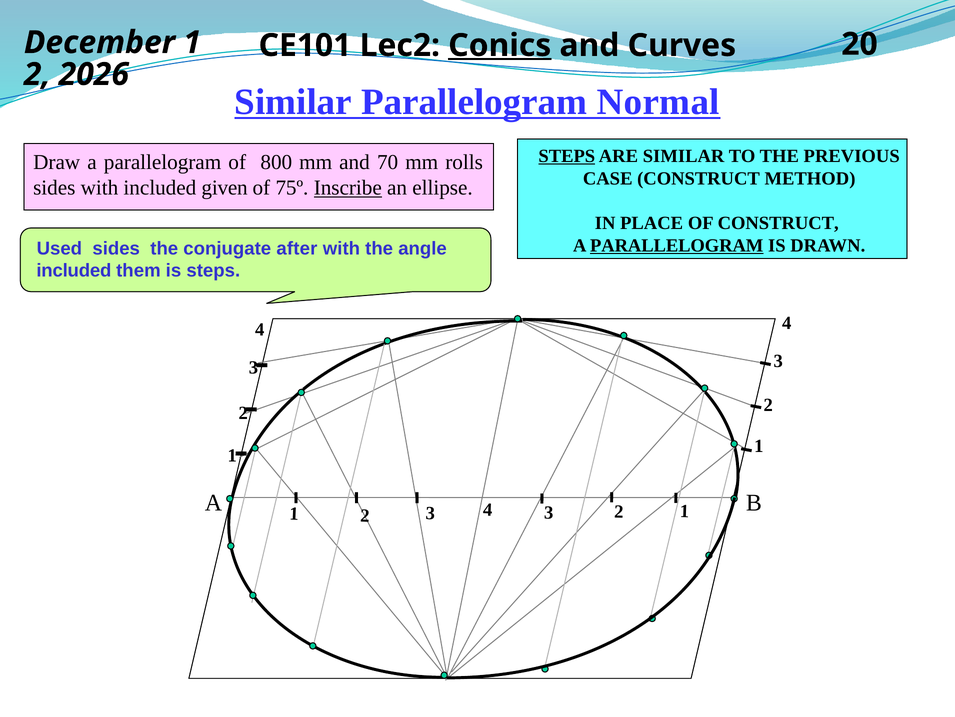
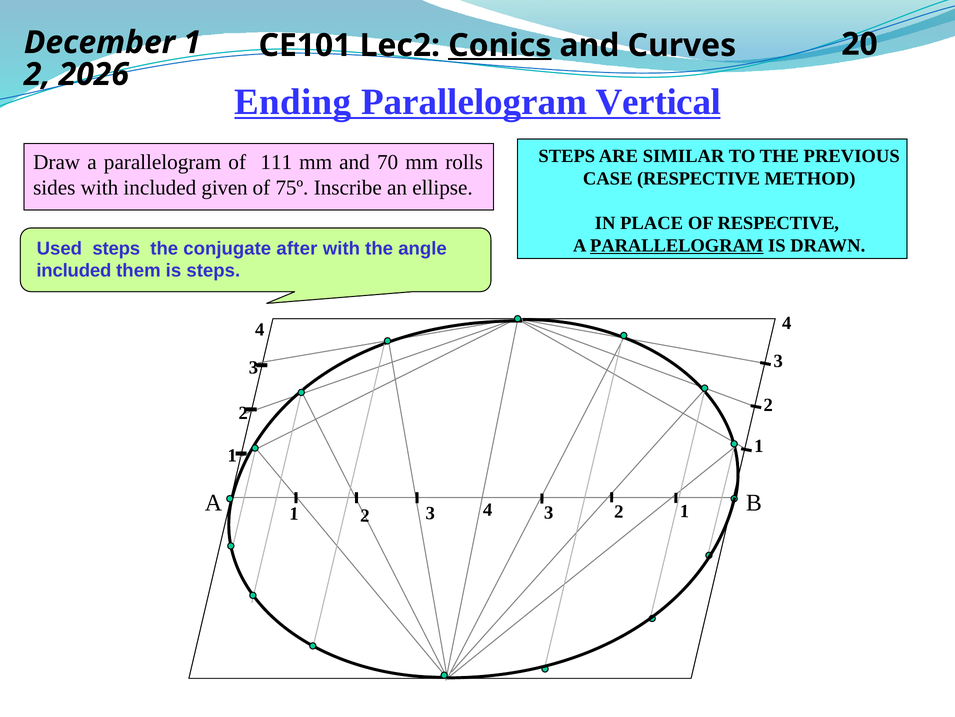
Similar: Similar -> Ending (293, 102)
Normal: Normal -> Vertical (659, 102)
STEPS underline: present -> none (567, 156)
800: 800 -> 111 (276, 162)
CASE CONSTRUCT: CONSTRUCT -> RESPECTIVE (699, 178)
Inscribe underline: present -> none (348, 188)
OF CONSTRUCT: CONSTRUCT -> RESPECTIVE (778, 223)
Used sides: sides -> steps (116, 248)
